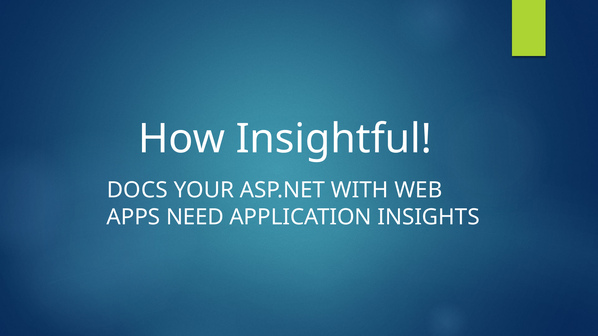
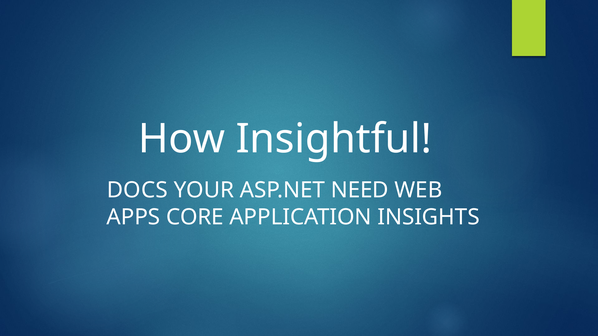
WITH: WITH -> NEED (360, 190)
NEED: NEED -> CORE (195, 217)
